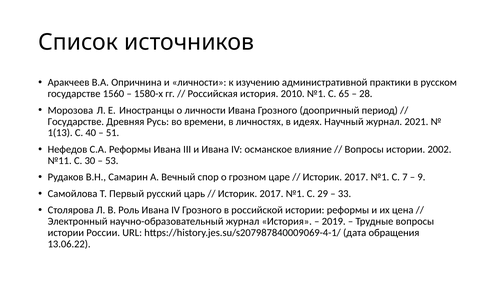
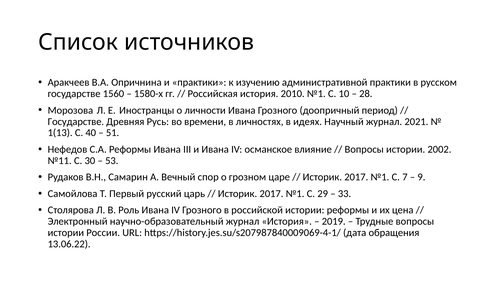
и личности: личности -> практики (199, 83)
65: 65 -> 10 (344, 94)
